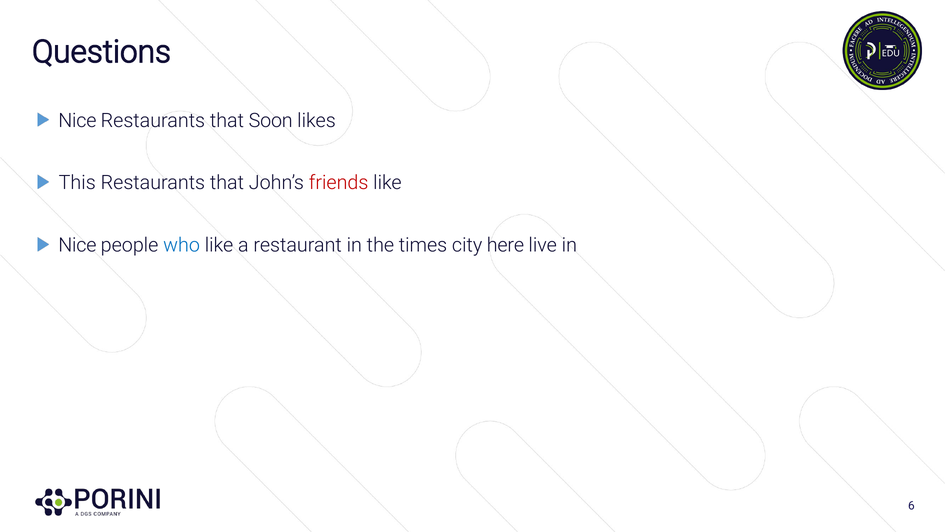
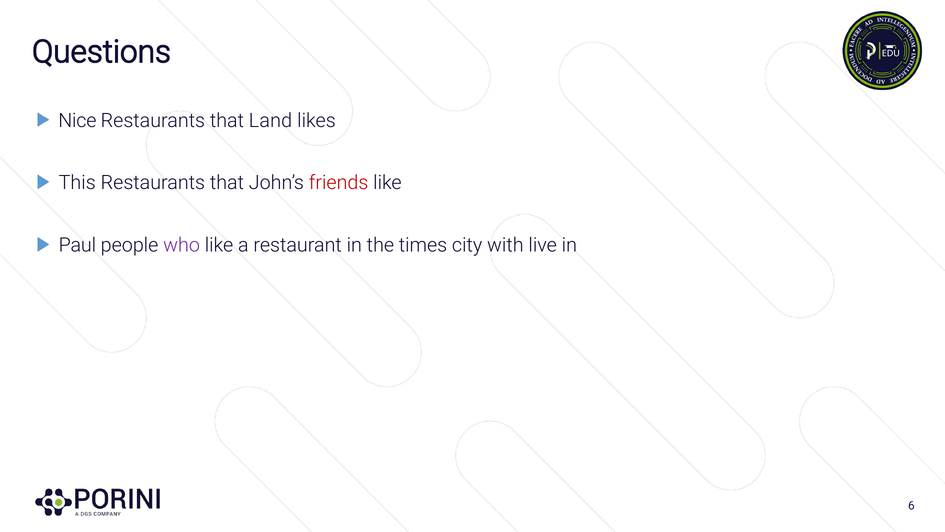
Soon: Soon -> Land (271, 121)
Nice: Nice -> Paul (77, 245)
who colour: blue -> purple (182, 245)
here: here -> with (505, 245)
